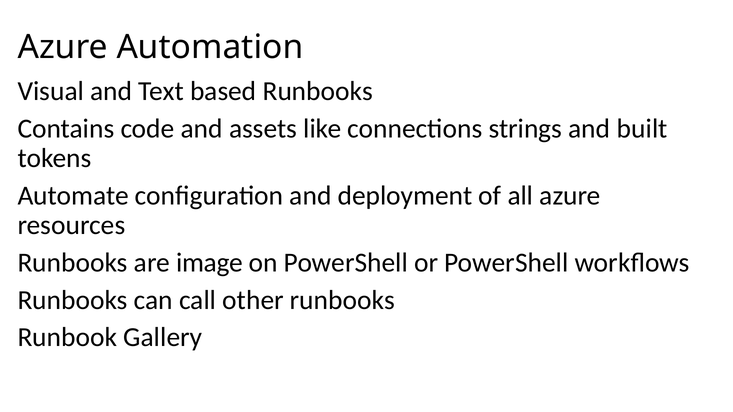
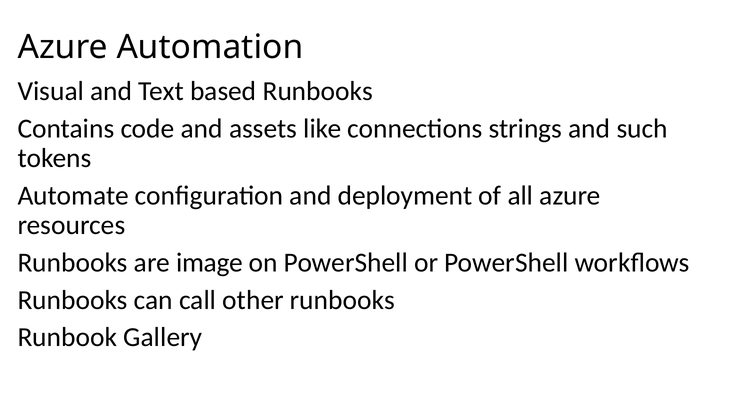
built: built -> such (642, 129)
